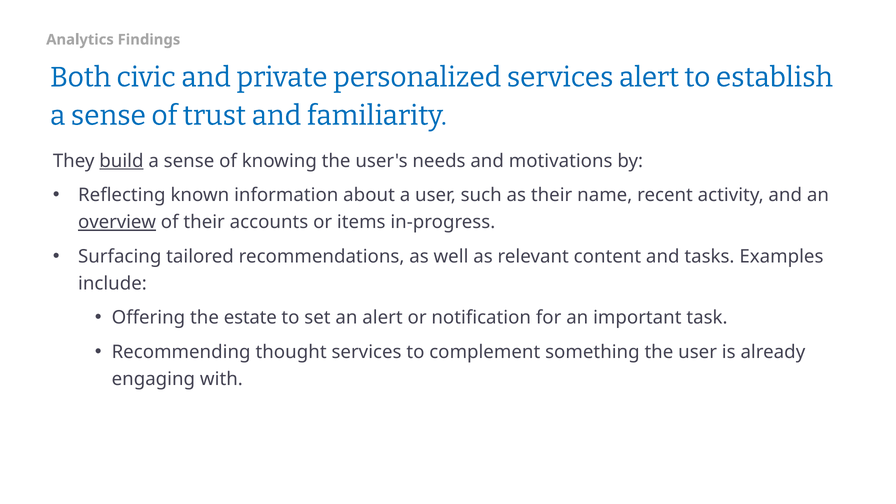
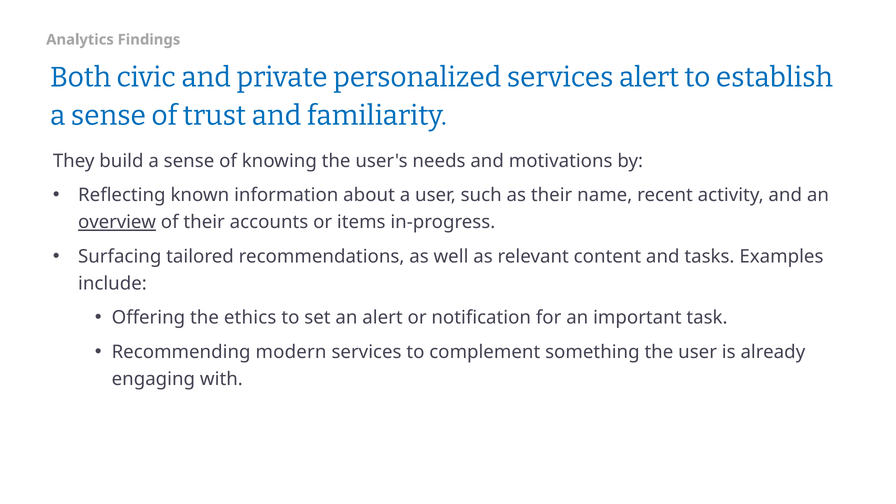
build underline: present -> none (121, 161)
estate: estate -> ethics (250, 318)
thought: thought -> modern (291, 352)
